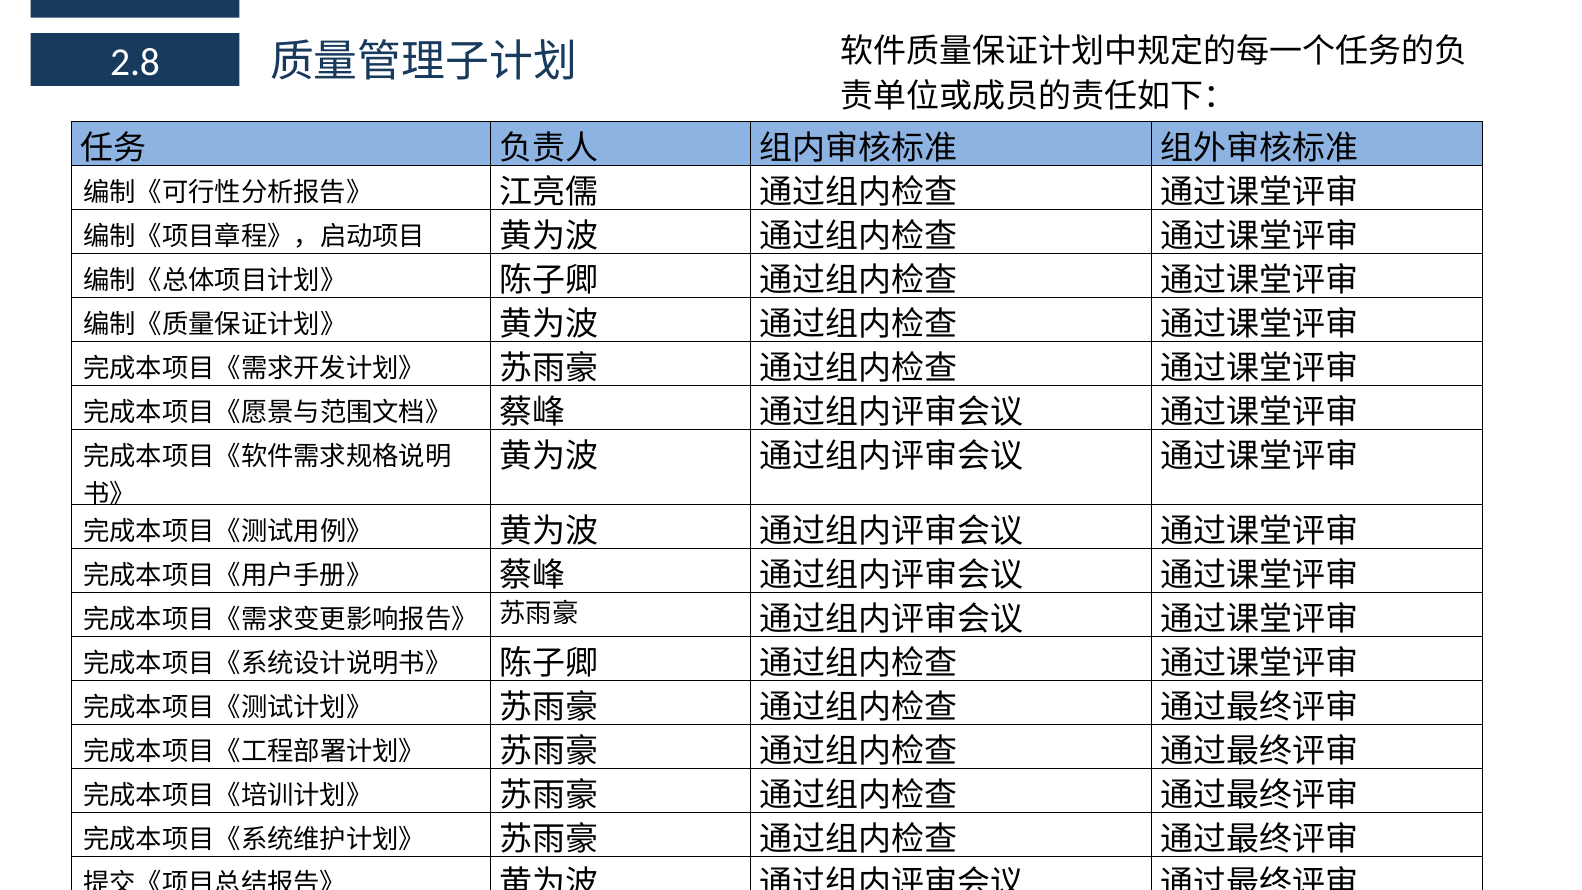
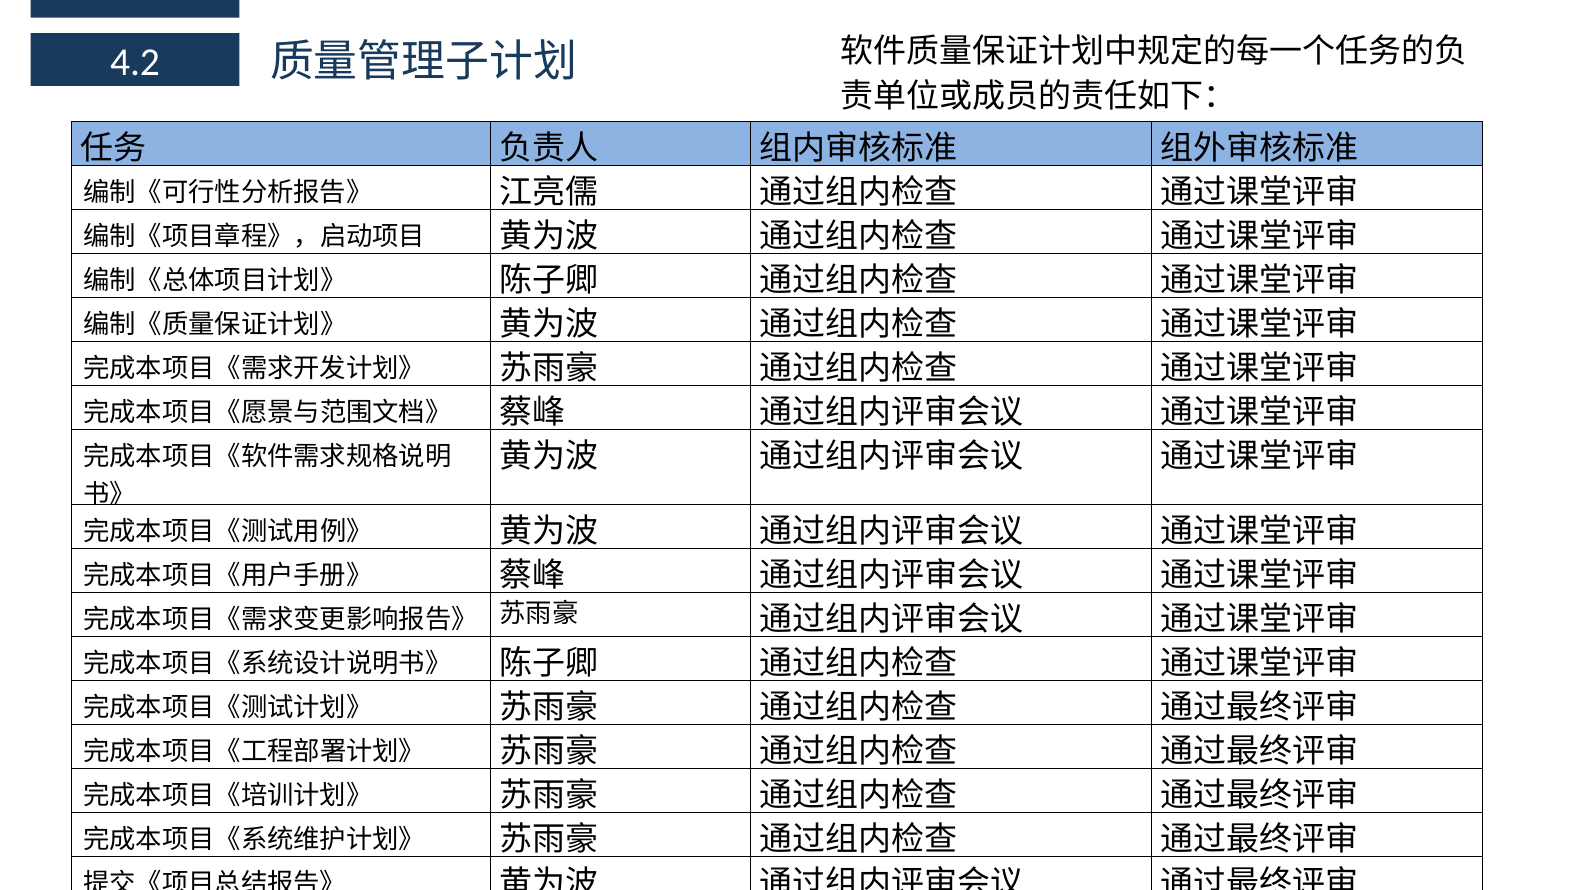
2.8: 2.8 -> 4.2 (135, 62)
